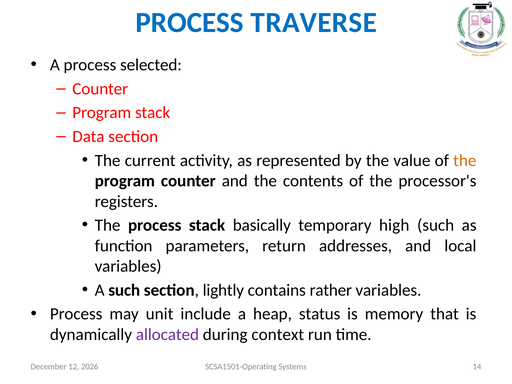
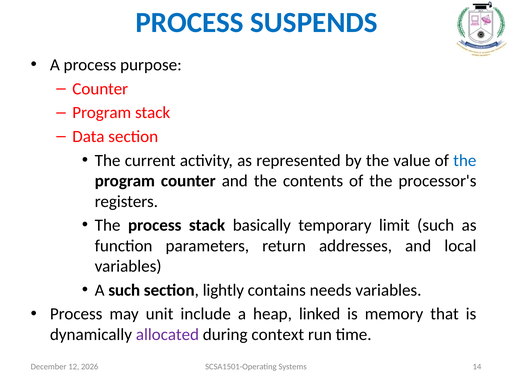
TRAVERSE: TRAVERSE -> SUSPENDS (314, 22)
selected: selected -> purpose (151, 65)
the colour: orange -> blue (465, 160)
high: high -> limit (394, 225)
rather: rather -> needs (331, 290)
status: status -> linked (320, 314)
